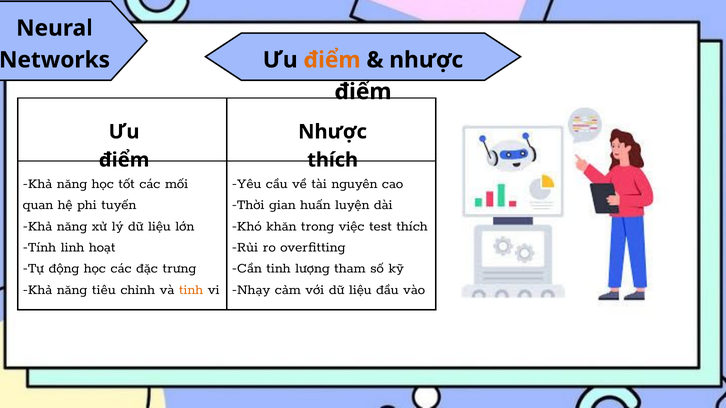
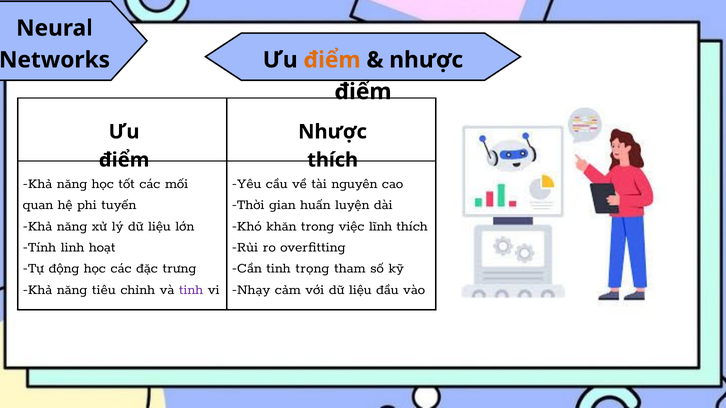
test: test -> lĩnh (381, 226)
lượng: lượng -> trọng (312, 268)
tinh colour: orange -> purple (191, 289)
